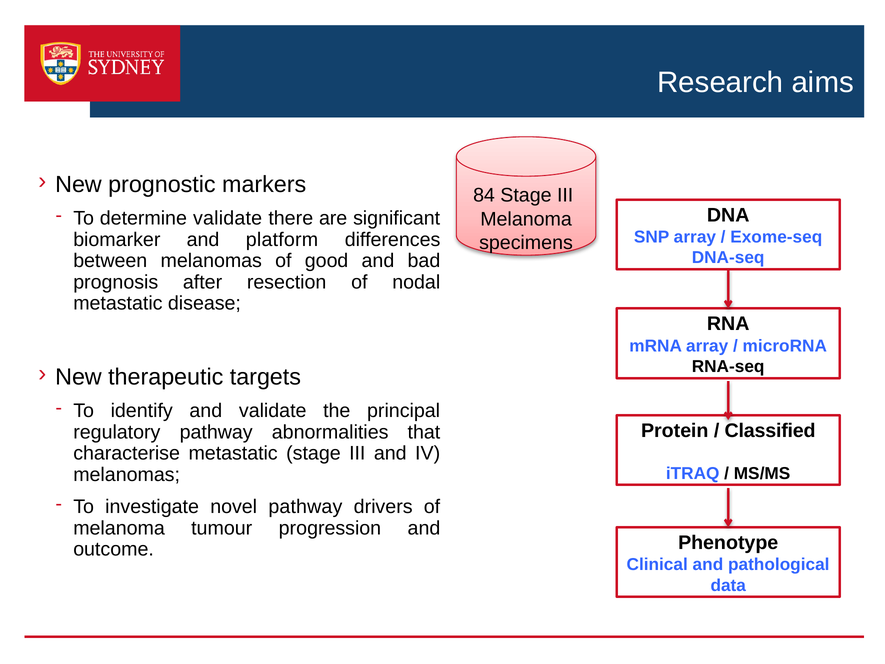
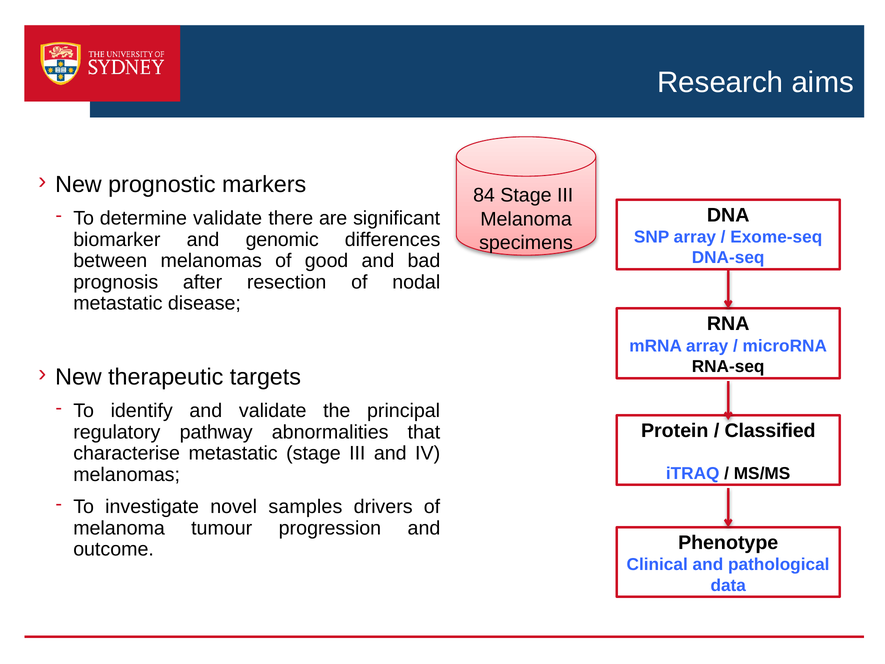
platform: platform -> genomic (282, 240)
novel pathway: pathway -> samples (305, 507)
